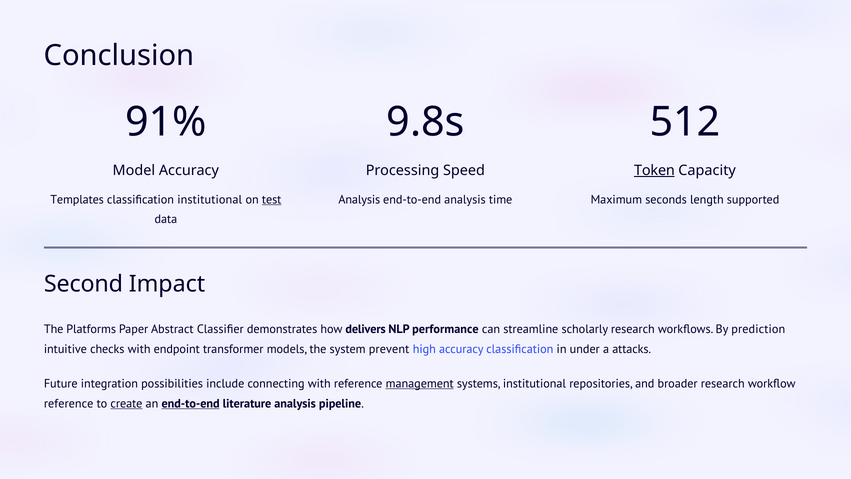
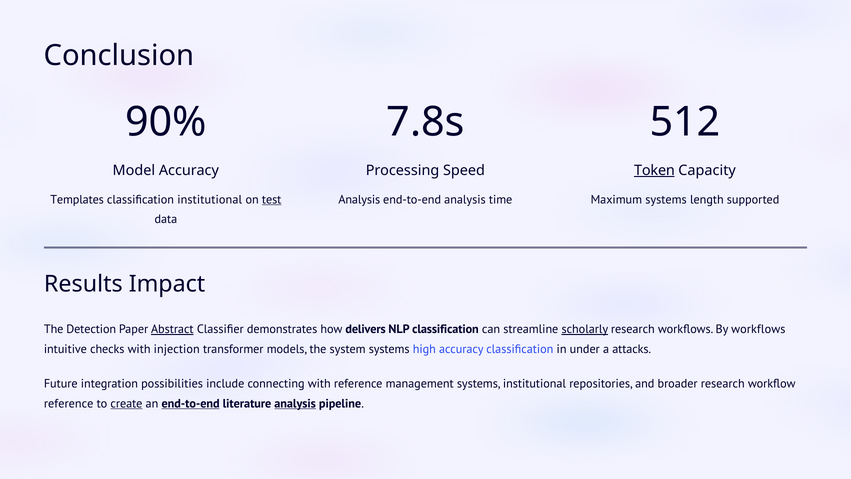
91%: 91% -> 90% (166, 122)
9.8s: 9.8s -> 7.8s (425, 122)
Maximum seconds: seconds -> systems (666, 199)
Second: Second -> Results (83, 284)
Platforms: Platforms -> Detection (91, 329)
Abstract underline: none -> present (172, 329)
NLP performance: performance -> classification (445, 329)
scholarly underline: none -> present (585, 329)
By prediction: prediction -> workflows (758, 329)
endpoint: endpoint -> injection (177, 349)
system prevent: prevent -> systems (389, 349)
management underline: present -> none (420, 383)
analysis underline: none -> present (295, 403)
